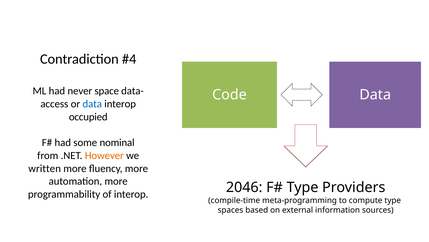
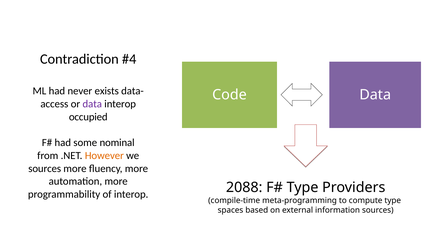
space: space -> exists (107, 91)
data colour: blue -> purple (92, 104)
written: written -> sources (45, 168)
2046: 2046 -> 2088 (244, 187)
